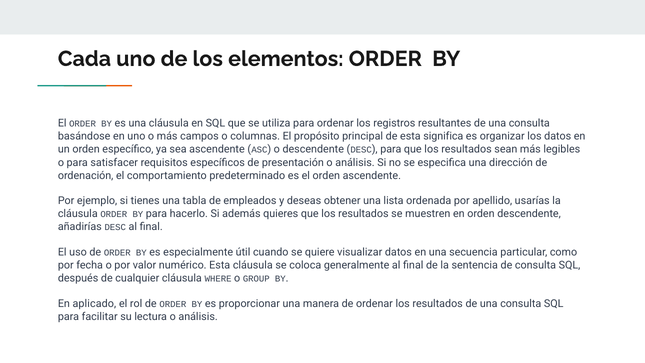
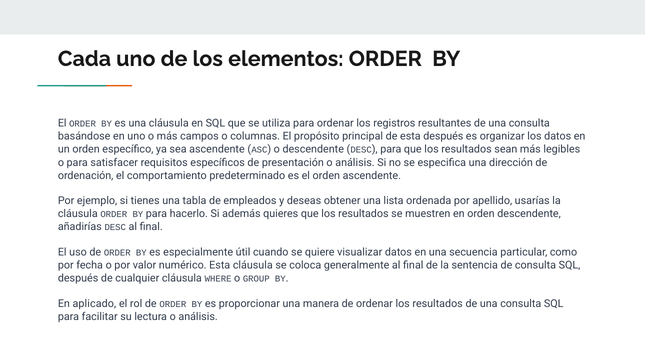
esta significa: significa -> después (443, 136)
